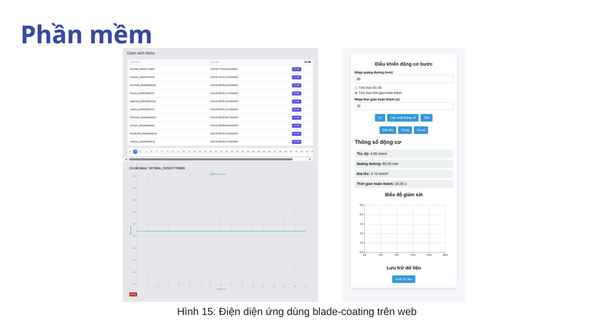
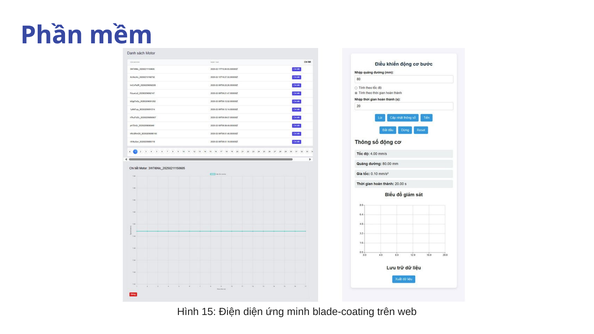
dùng: dùng -> minh (298, 312)
